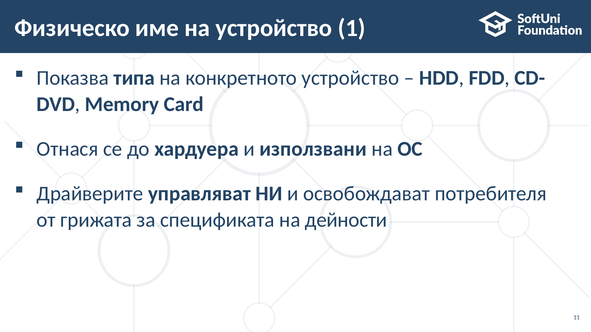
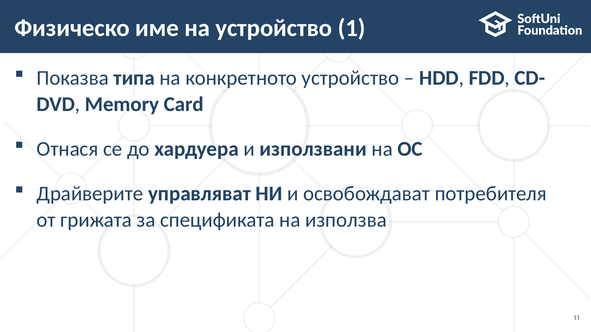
дейности: дейности -> използва (346, 220)
